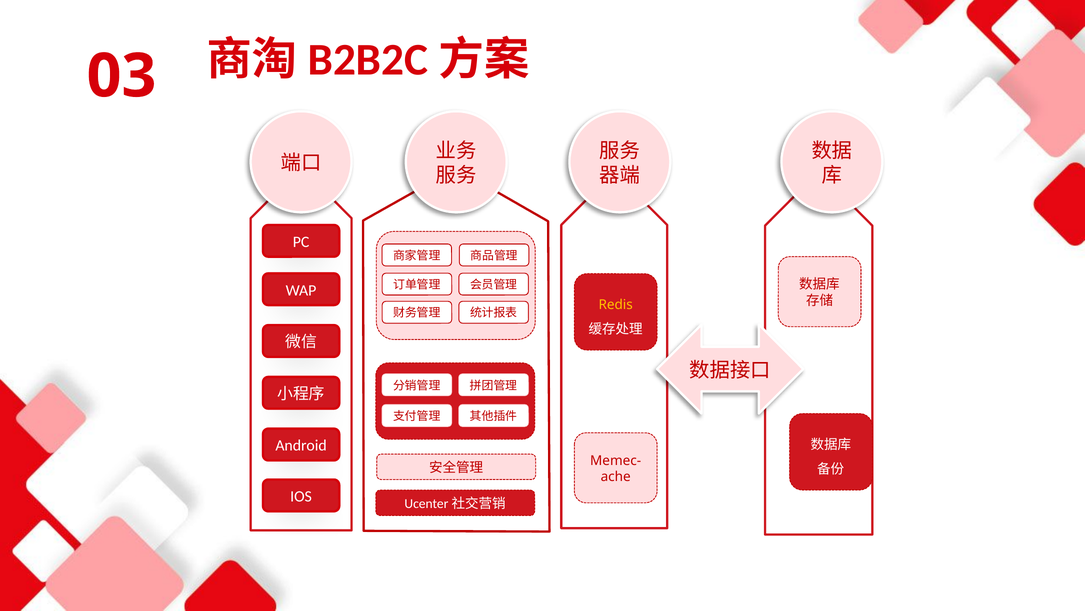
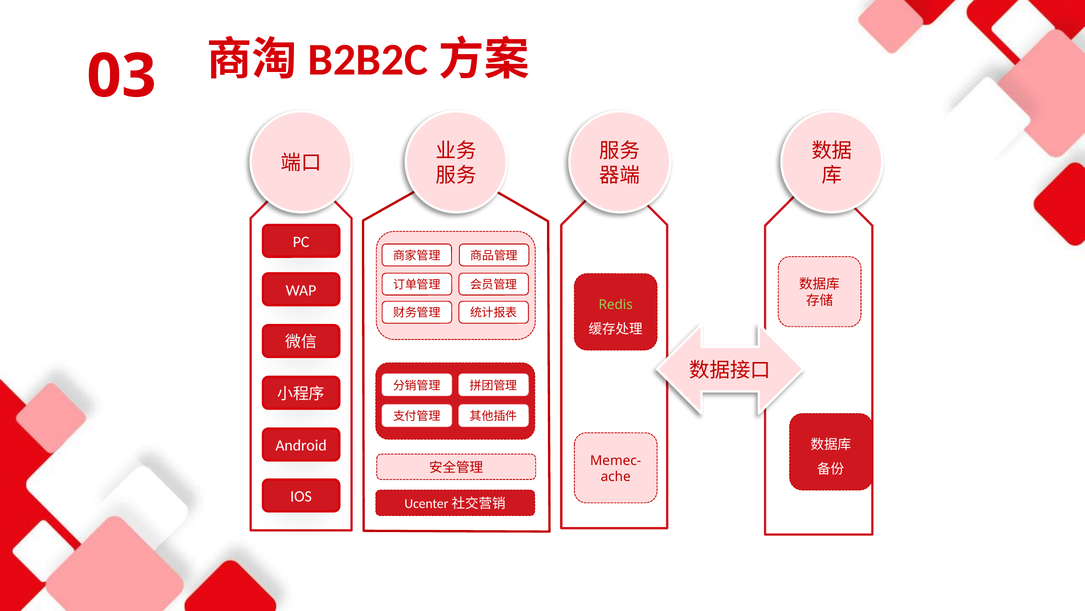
Redis colour: yellow -> light green (616, 304)
